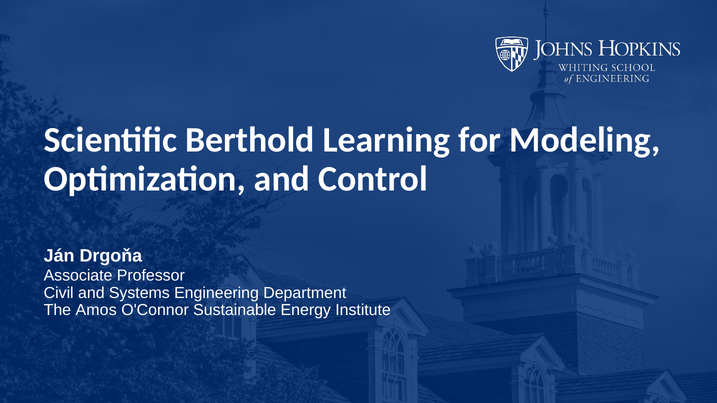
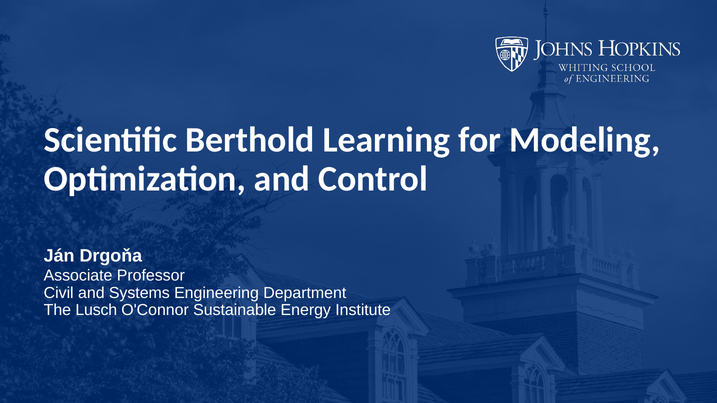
Amos: Amos -> Lusch (96, 310)
